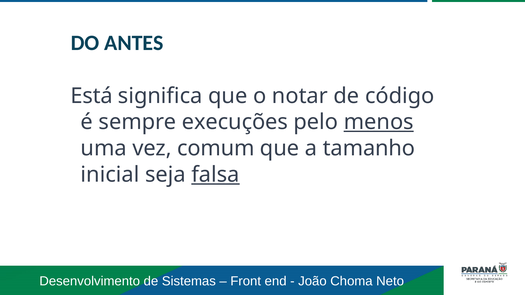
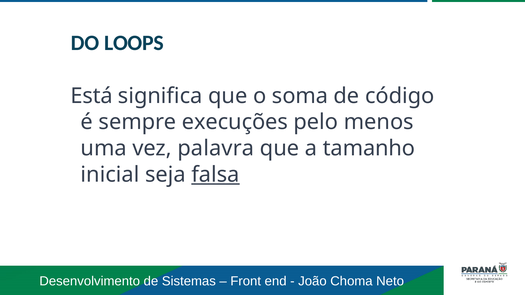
ANTES: ANTES -> LOOPS (134, 43)
notar: notar -> soma (300, 96)
menos underline: present -> none (379, 122)
comum: comum -> palavra (216, 148)
